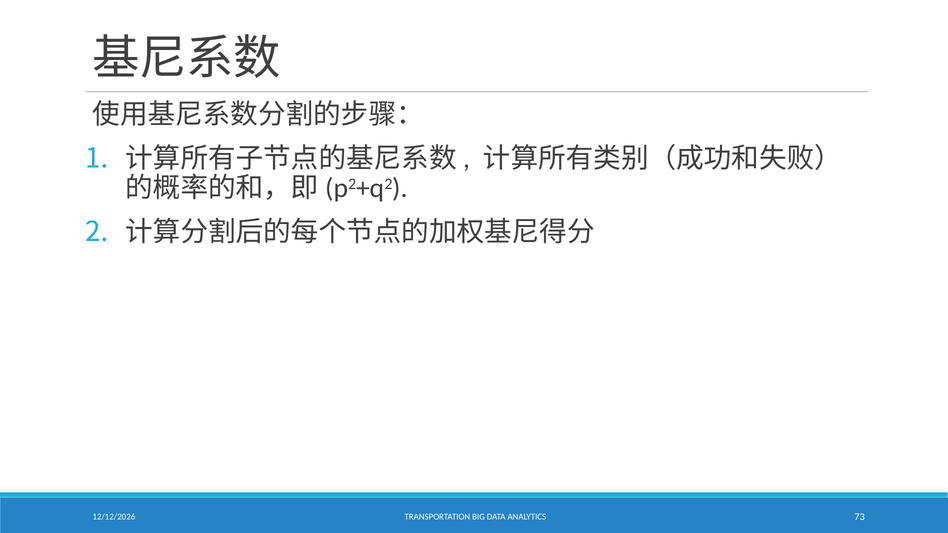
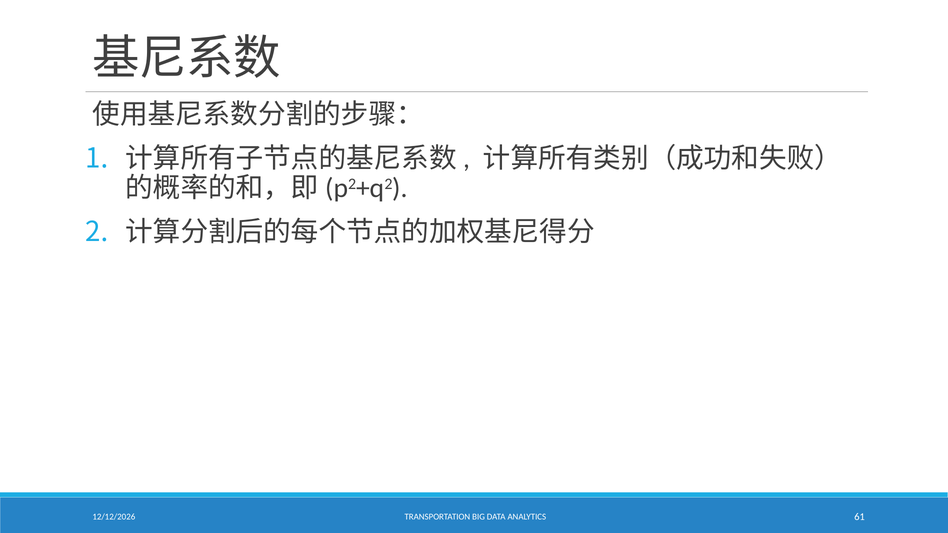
73: 73 -> 61 (860, 517)
